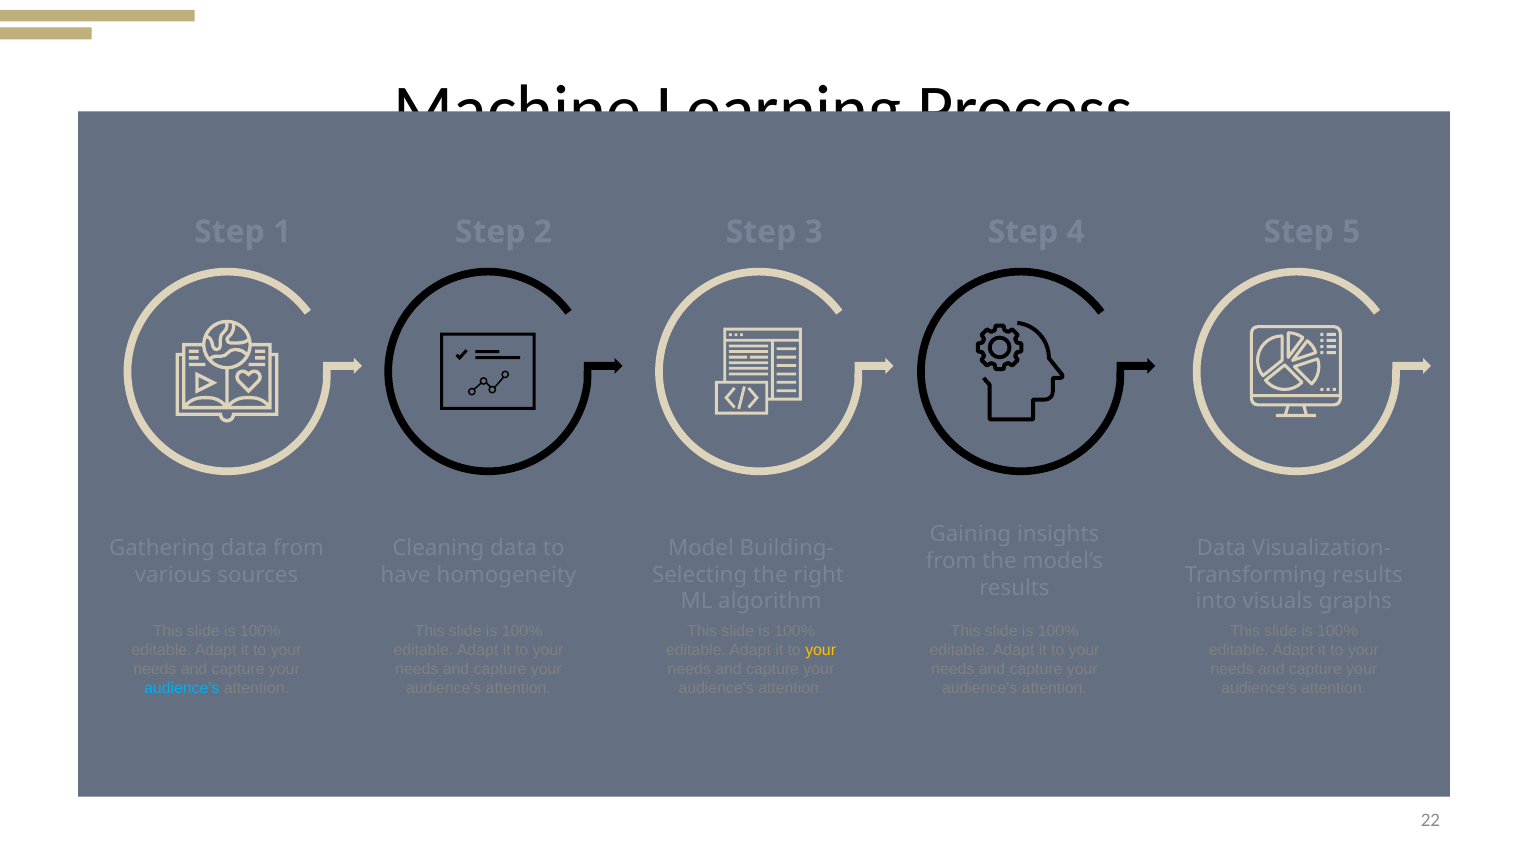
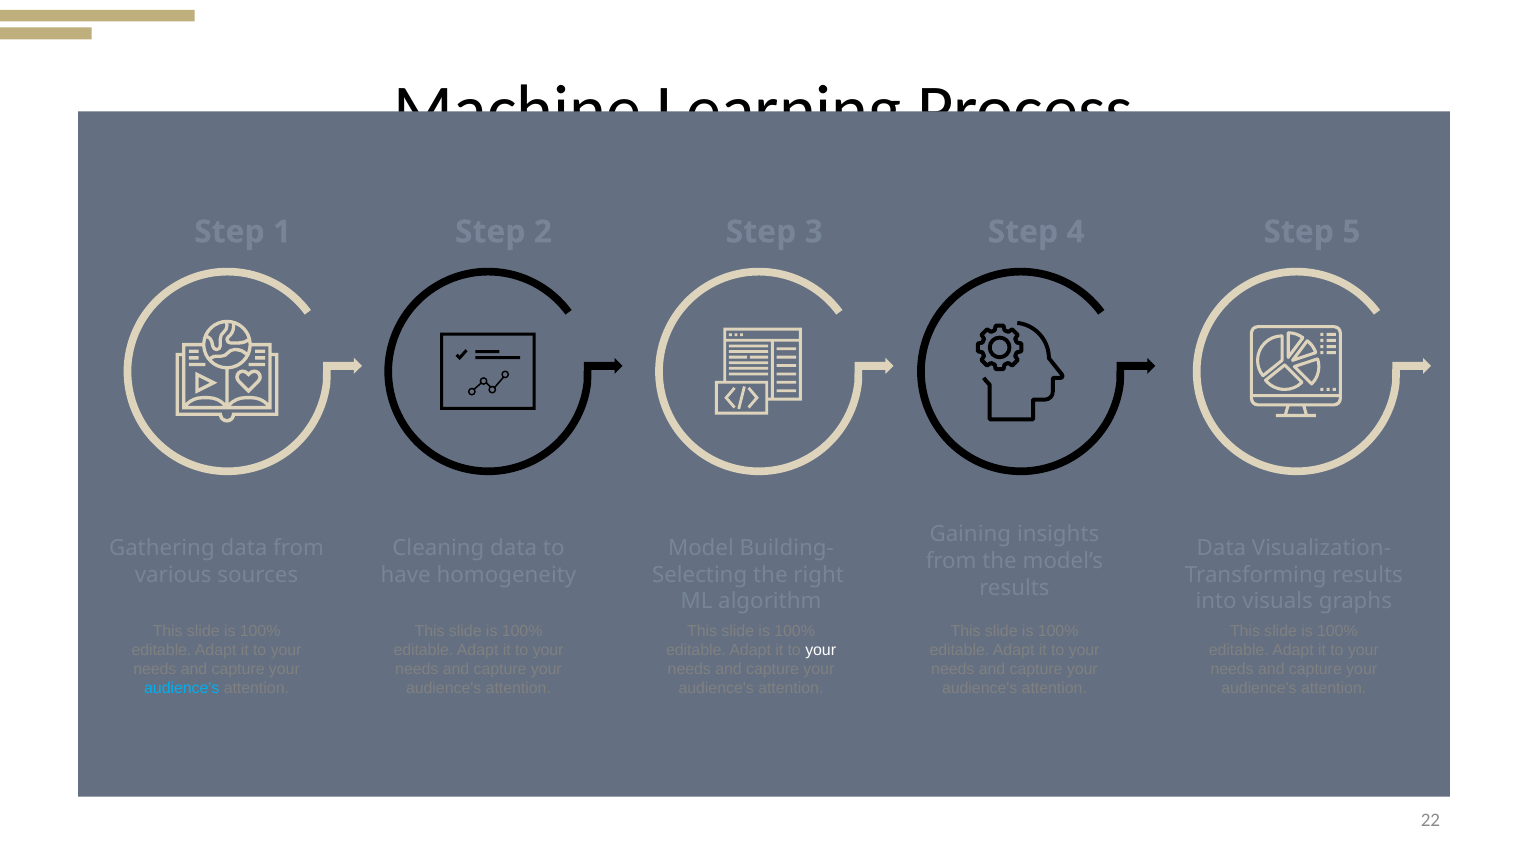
your colour: yellow -> white (821, 651)
